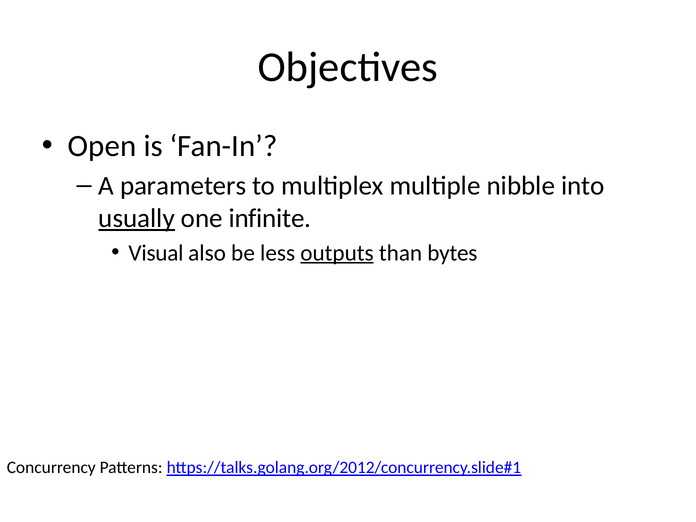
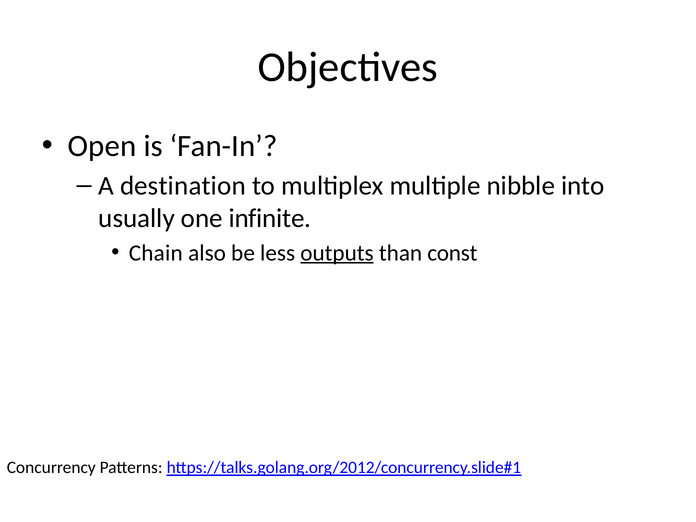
parameters: parameters -> destination (183, 186)
usually underline: present -> none (137, 218)
Visual: Visual -> Chain (156, 253)
bytes: bytes -> const (452, 253)
